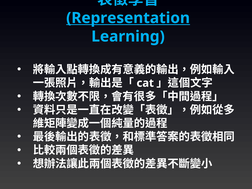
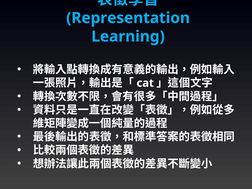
Representation underline: present -> none (128, 18)
